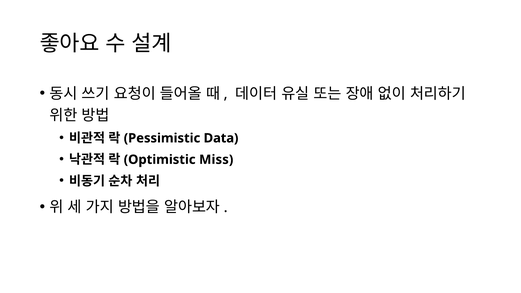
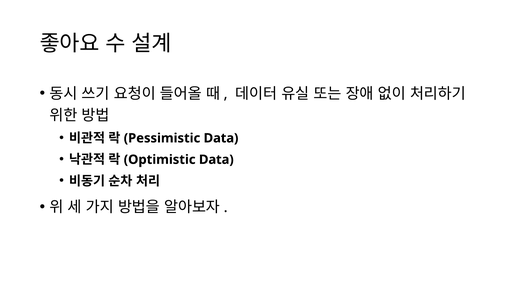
Miss: Miss -> Data (216, 160)
